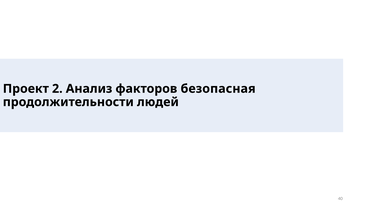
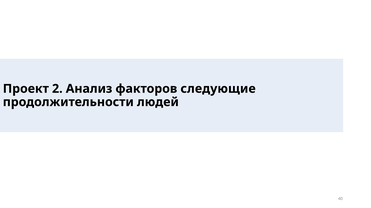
безопасная: безопасная -> следующие (218, 89)
